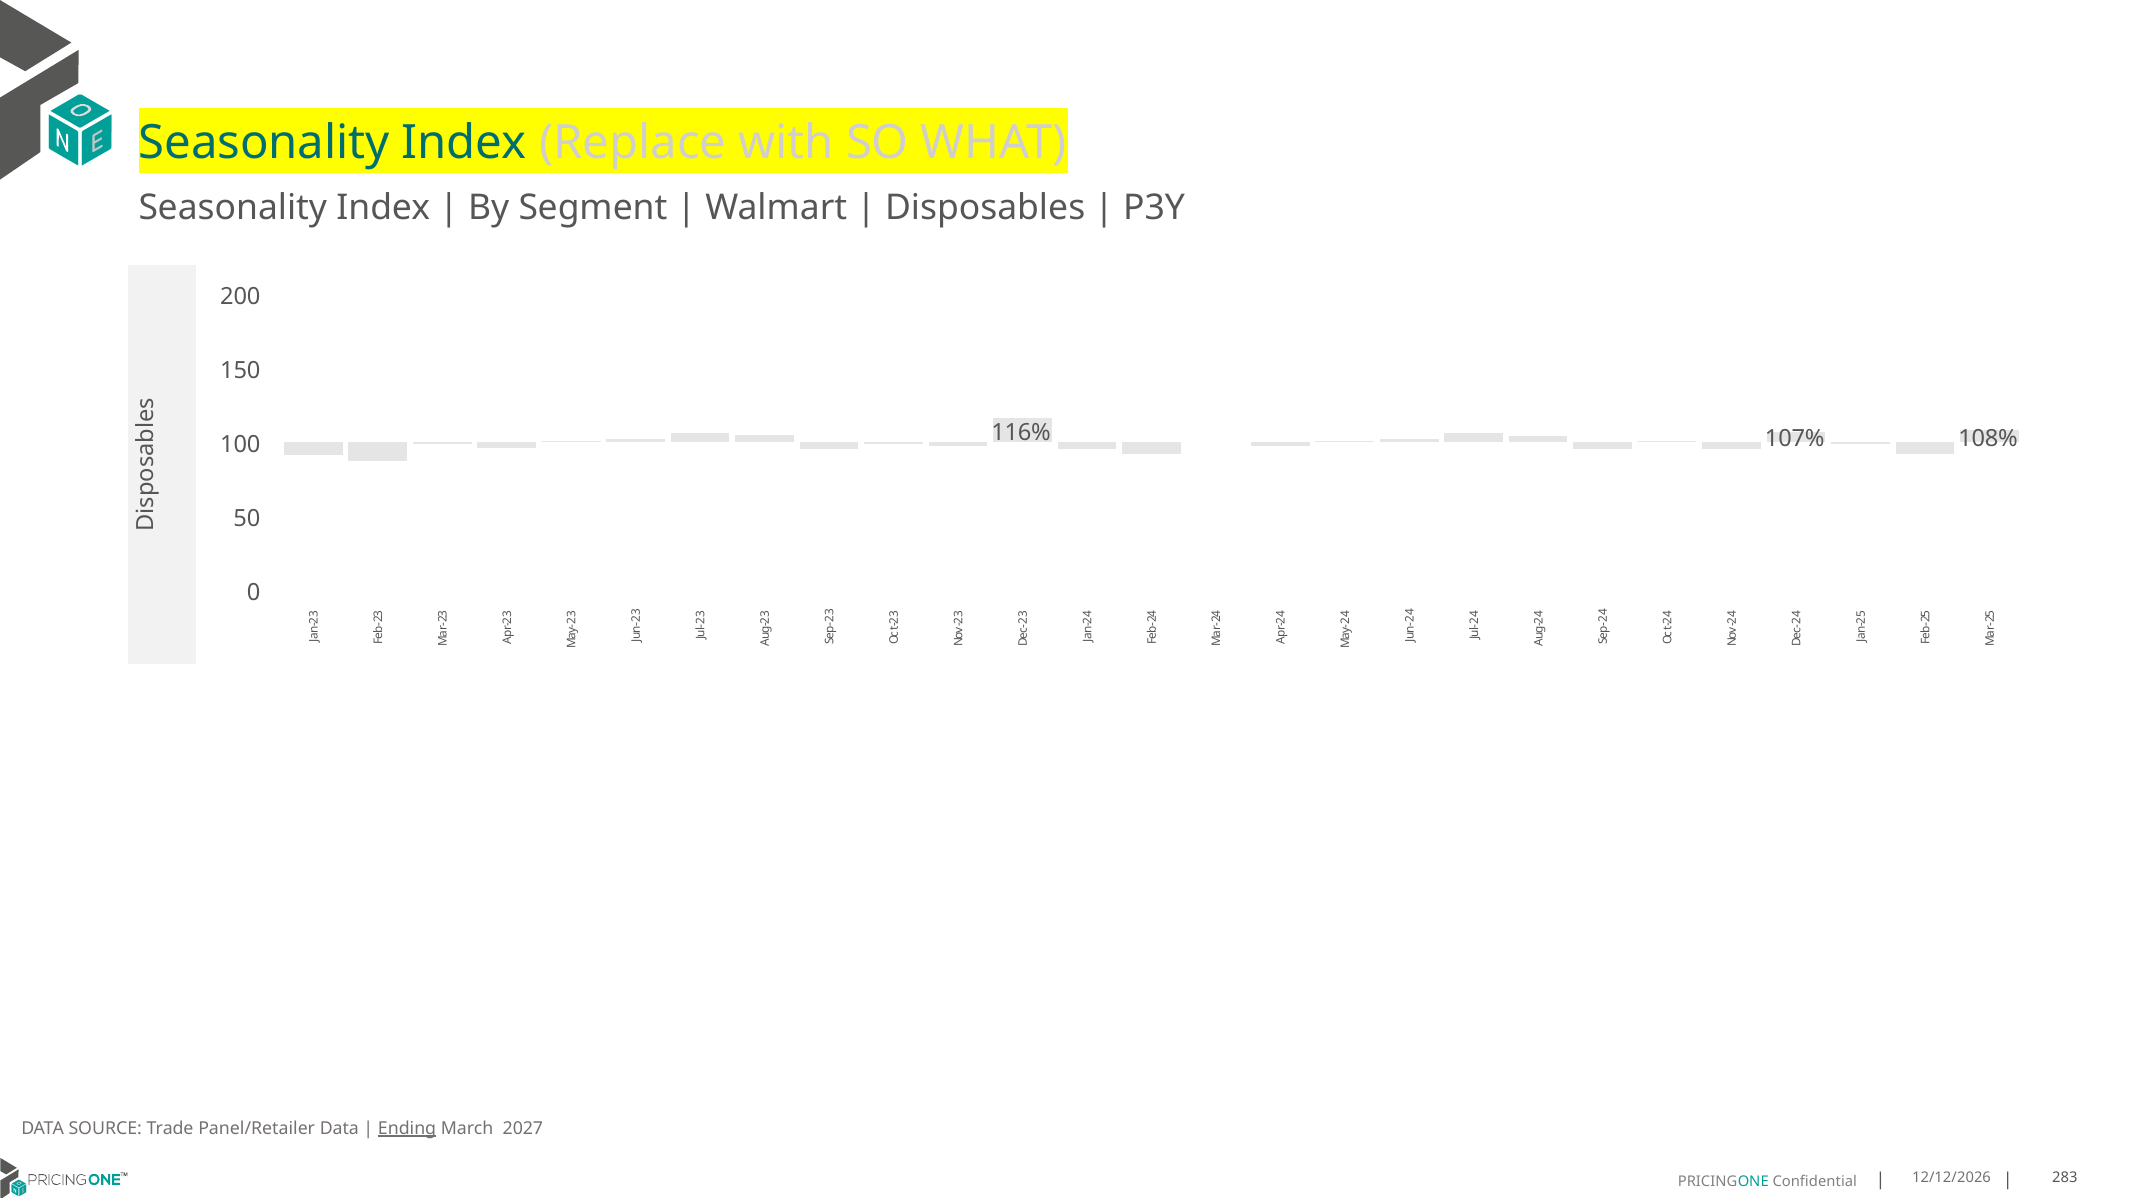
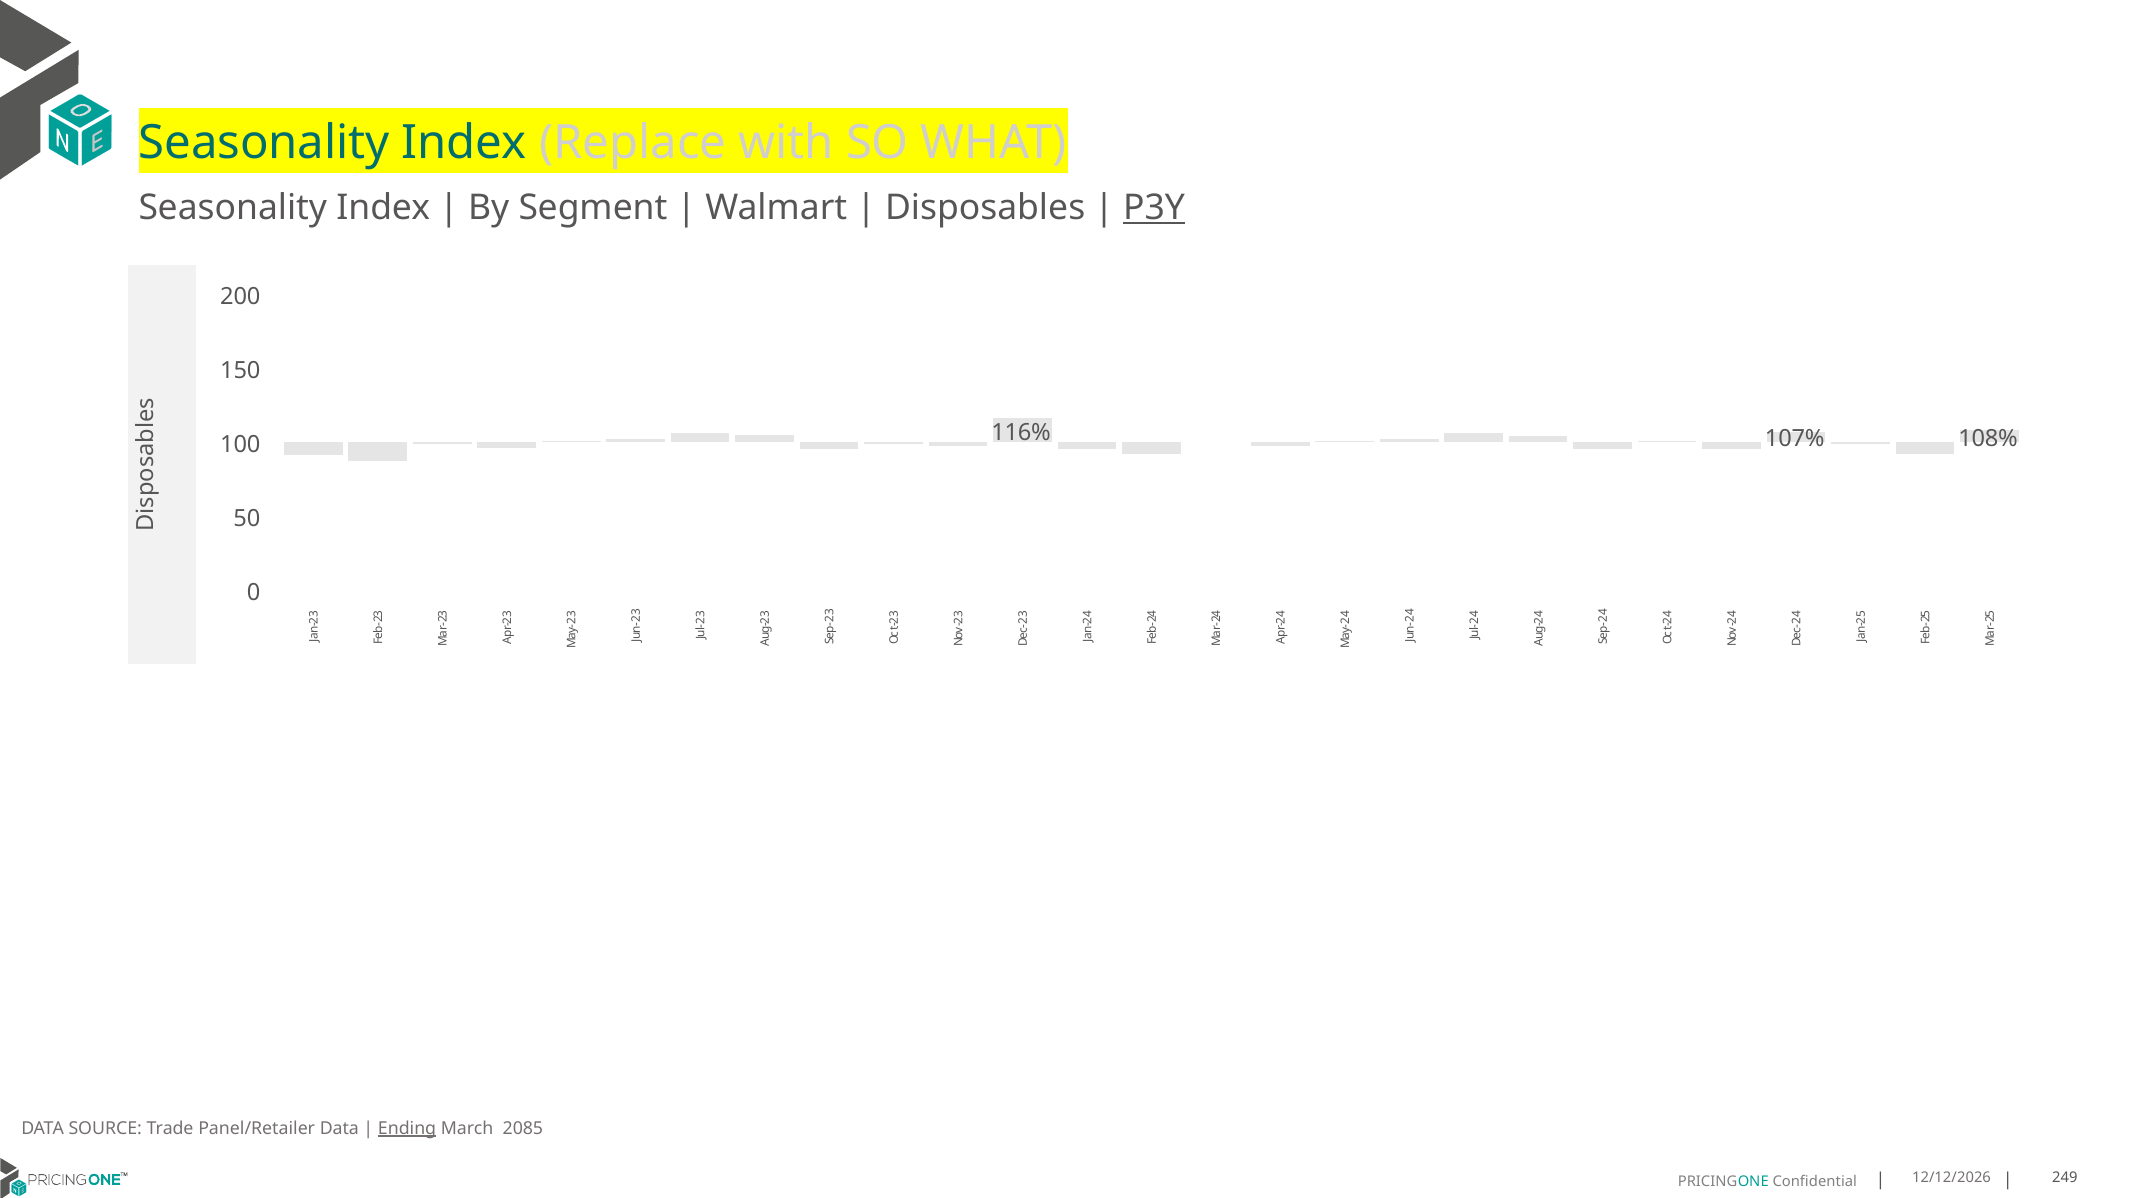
P3Y underline: none -> present (1154, 208)
2027: 2027 -> 2085 (523, 1128)
283: 283 -> 249 (2065, 1178)
